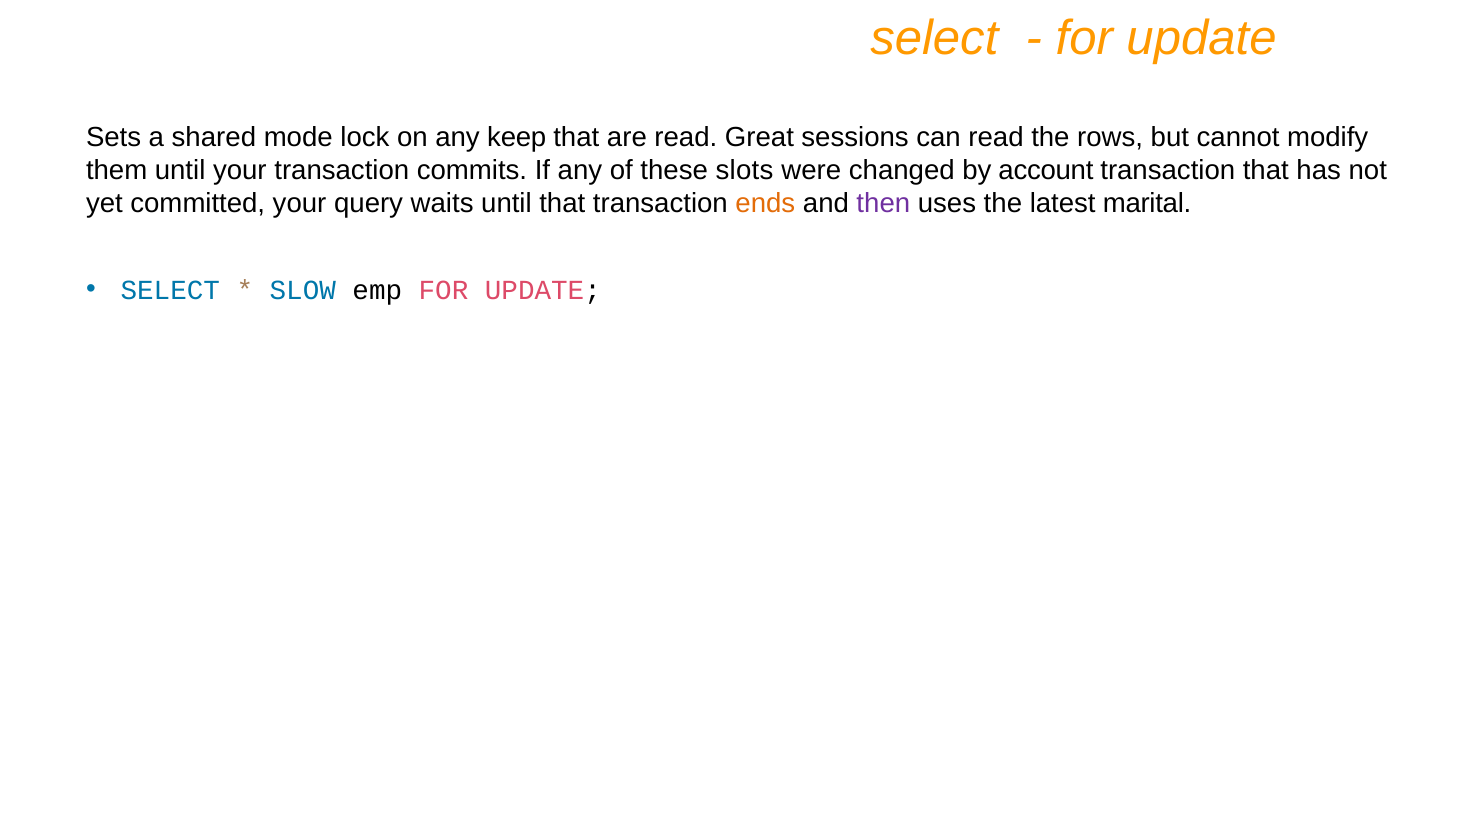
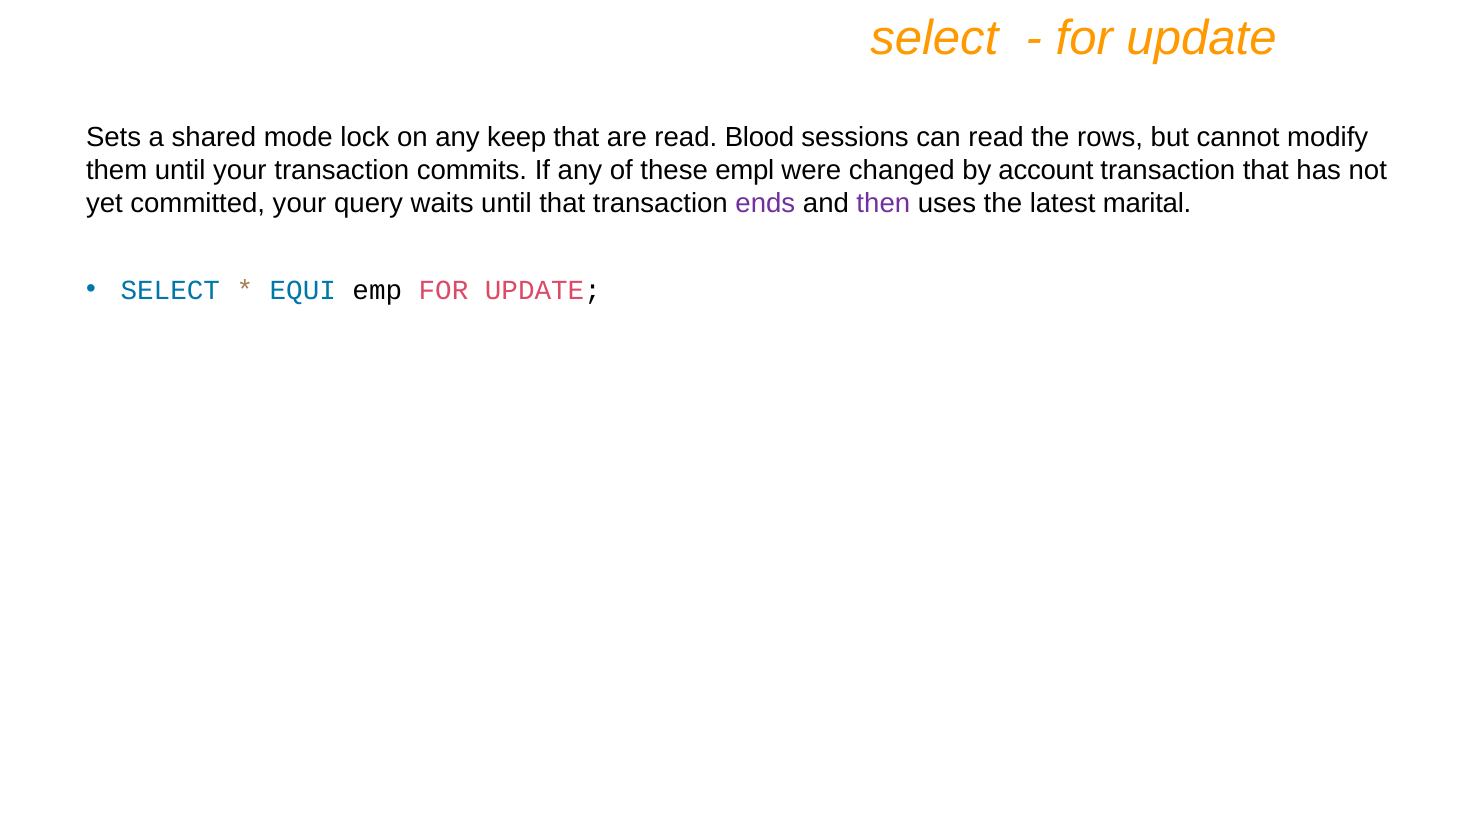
Great: Great -> Blood (760, 137)
slots: slots -> empl (745, 171)
ends colour: orange -> purple (765, 204)
SLOW: SLOW -> EQUI (303, 290)
